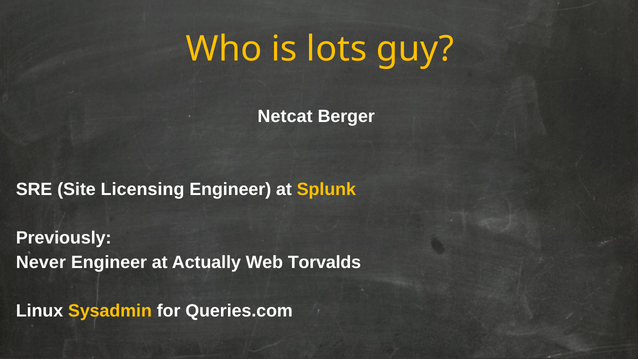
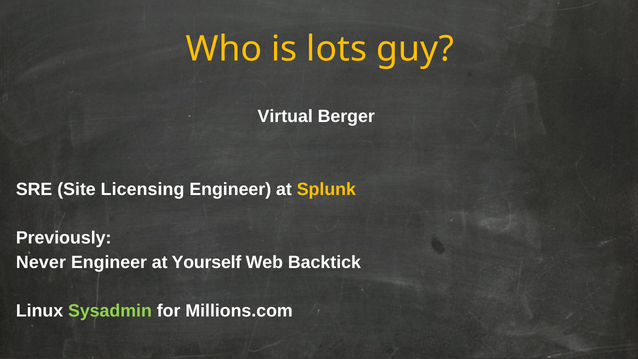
Netcat: Netcat -> Virtual (285, 116)
Actually: Actually -> Yourself (207, 262)
Torvalds: Torvalds -> Backtick (324, 262)
Sysadmin colour: yellow -> light green (110, 311)
Queries.com: Queries.com -> Millions.com (239, 311)
